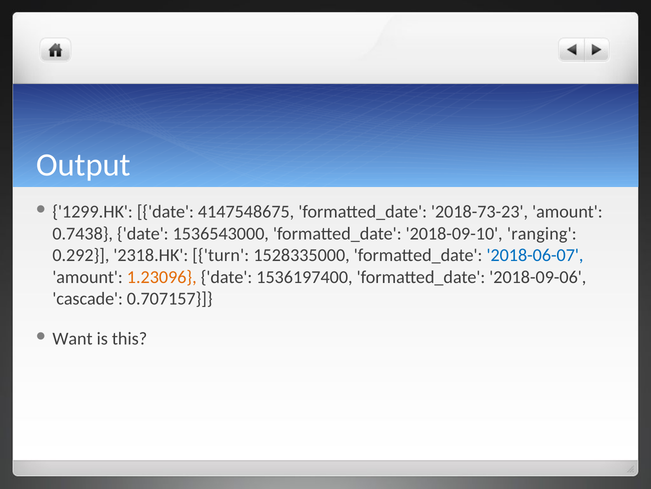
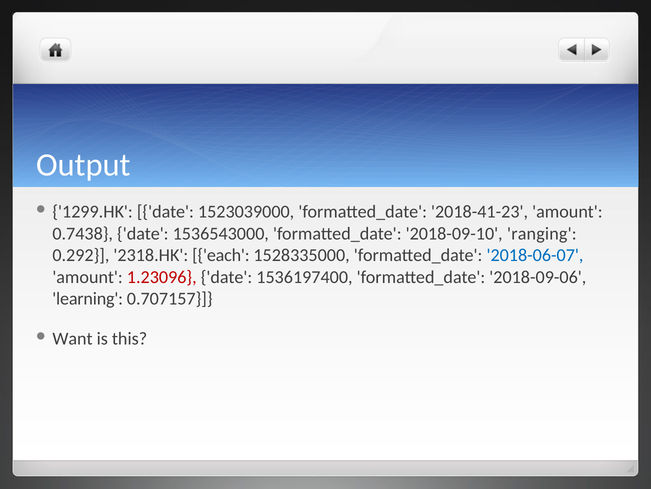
4147548675: 4147548675 -> 1523039000 (246, 212)
2018-73-23: 2018-73-23 -> 2018-41-23 (480, 212)
turn: turn -> each (221, 255)
1.23096 colour: orange -> red (162, 277)
cascade: cascade -> learning (88, 298)
